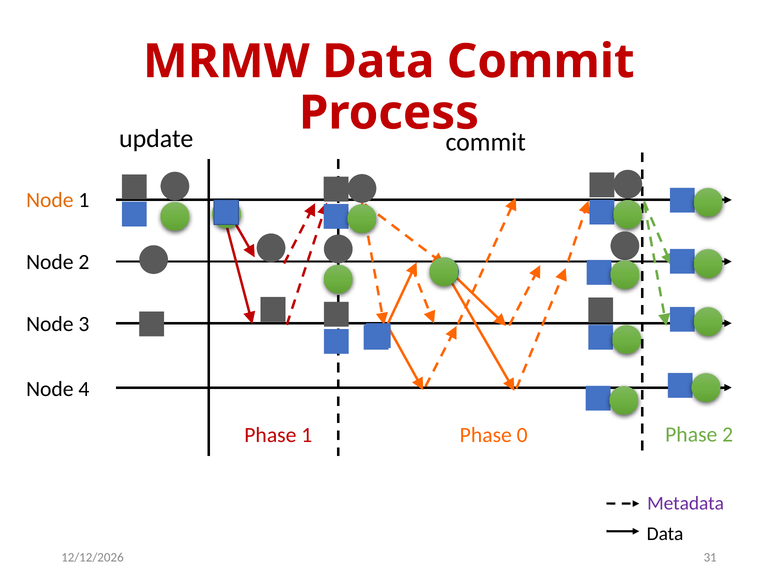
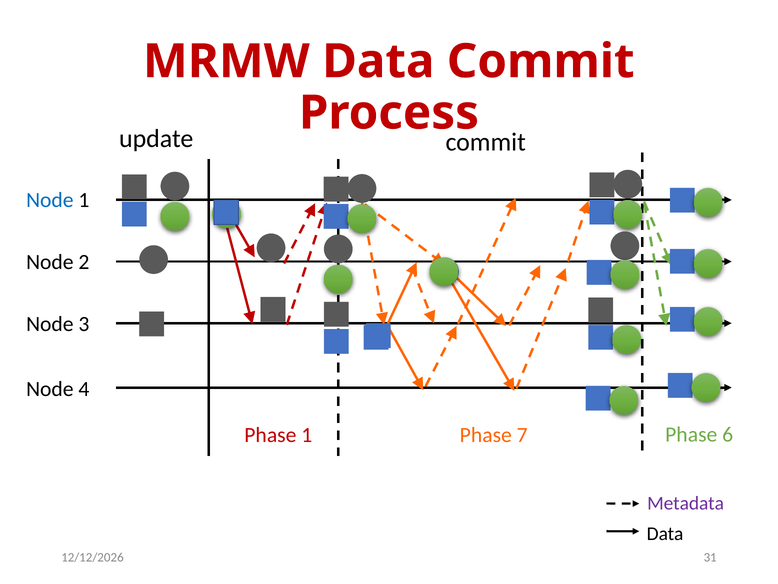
Node colour: orange -> blue (50, 200)
0: 0 -> 7 (522, 434)
Phase 2: 2 -> 6 (728, 434)
